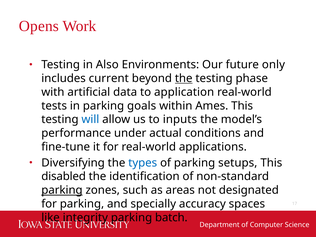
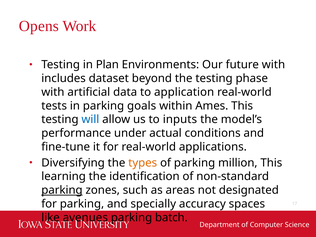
Also: Also -> Plan (107, 65)
future only: only -> with (273, 65)
current: current -> dataset (109, 78)
the underline: present -> none (184, 78)
types colour: blue -> orange (143, 163)
setups: setups -> million (238, 163)
disabled: disabled -> learning (64, 176)
integrity: integrity -> avenues (85, 217)
